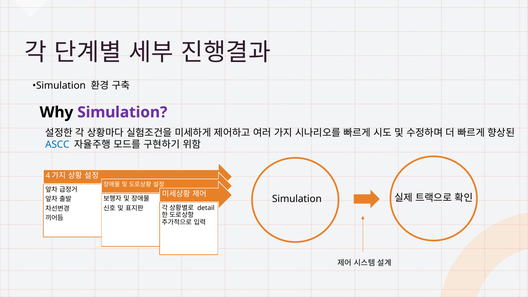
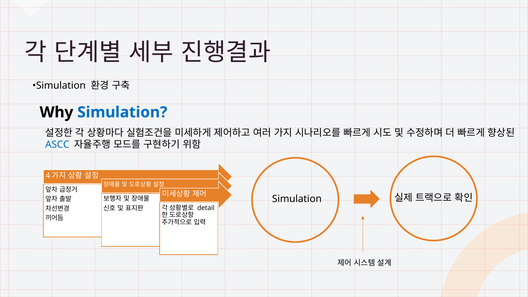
Simulation colour: purple -> blue (122, 112)
